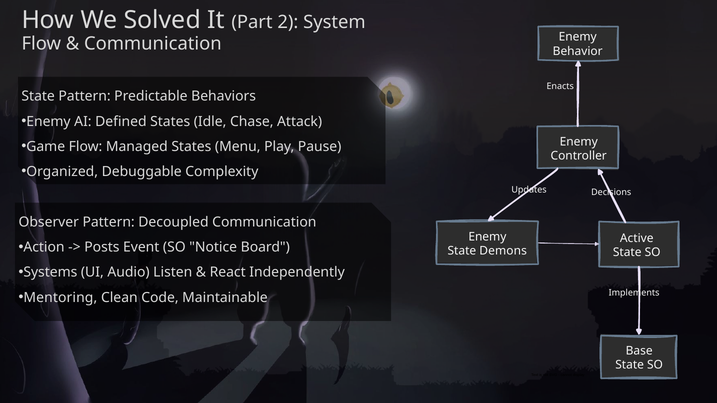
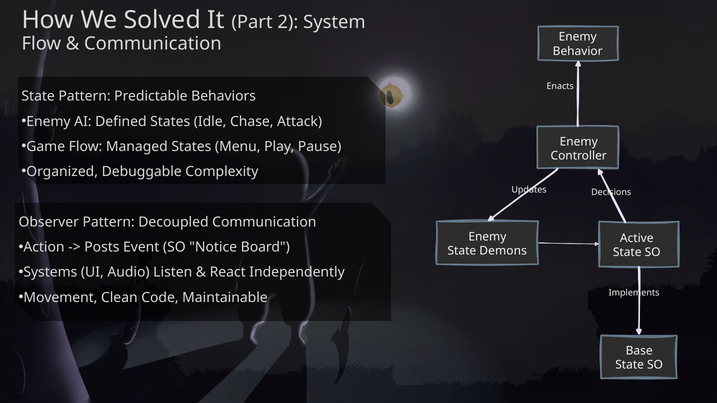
Mentoring: Mentoring -> Movement (60, 298)
